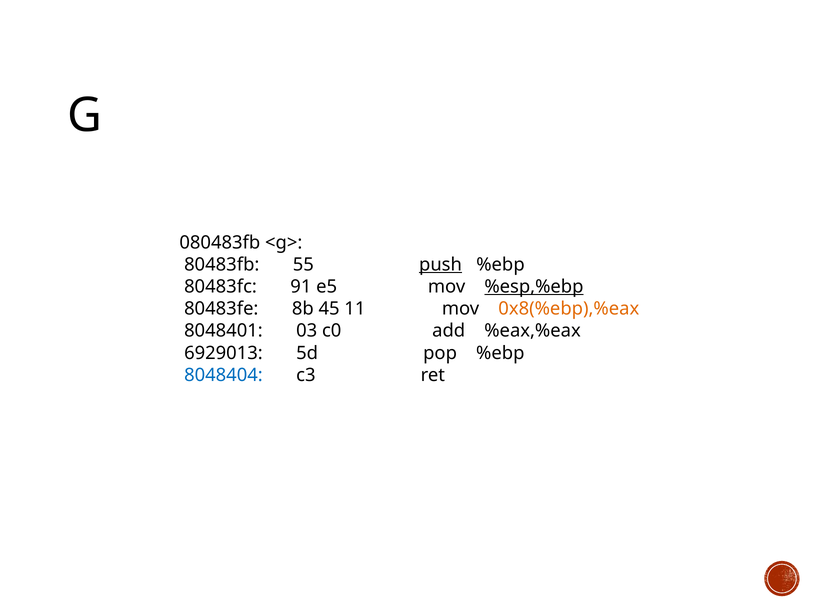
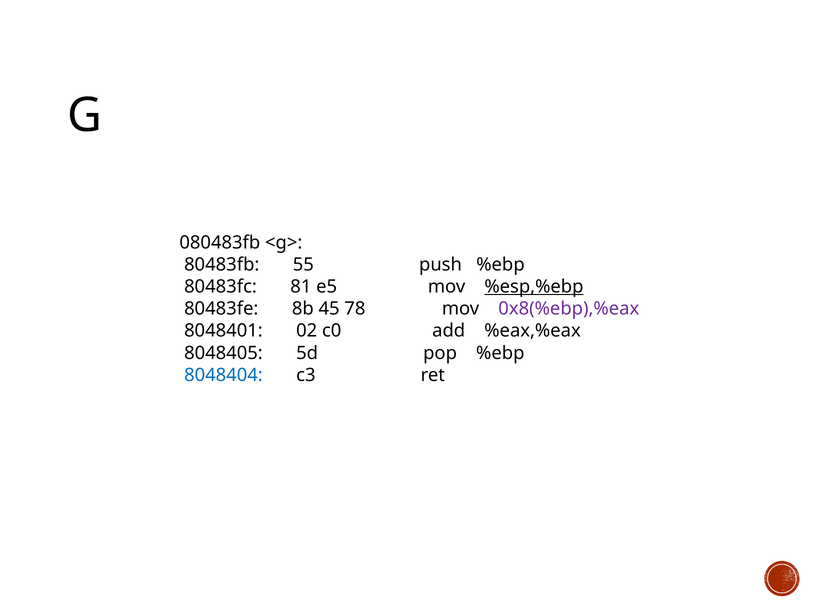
push underline: present -> none (440, 265)
91: 91 -> 81 (301, 287)
11: 11 -> 78 (355, 309)
0x8(%ebp),%eax colour: orange -> purple (569, 309)
03: 03 -> 02 (307, 331)
6929013: 6929013 -> 8048405 (223, 353)
